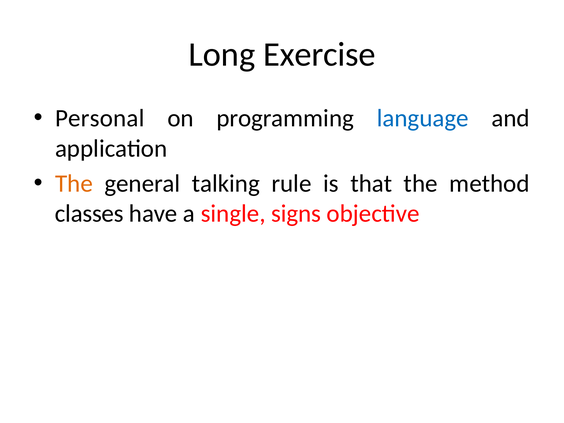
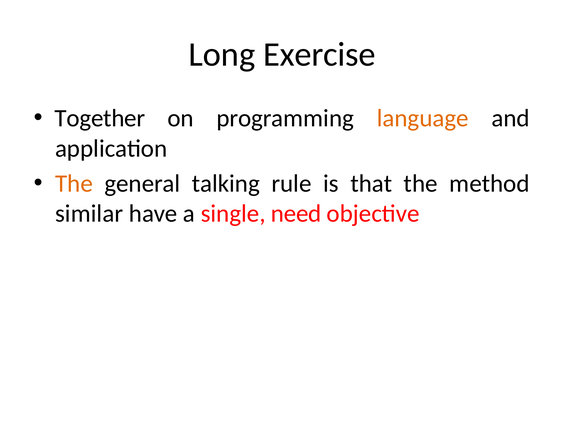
Personal: Personal -> Together (100, 118)
language colour: blue -> orange (423, 118)
classes: classes -> similar (89, 214)
signs: signs -> need (296, 214)
